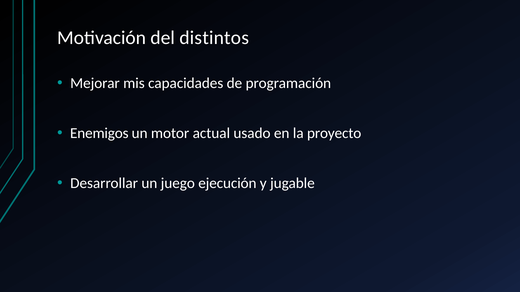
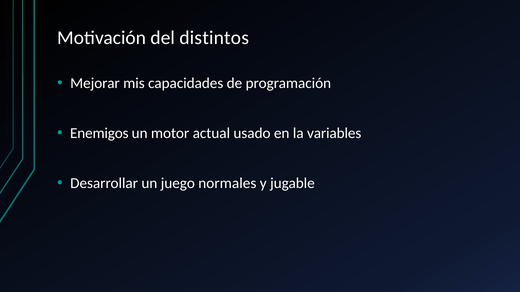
proyecto: proyecto -> variables (334, 133)
ejecución: ejecución -> normales (227, 183)
